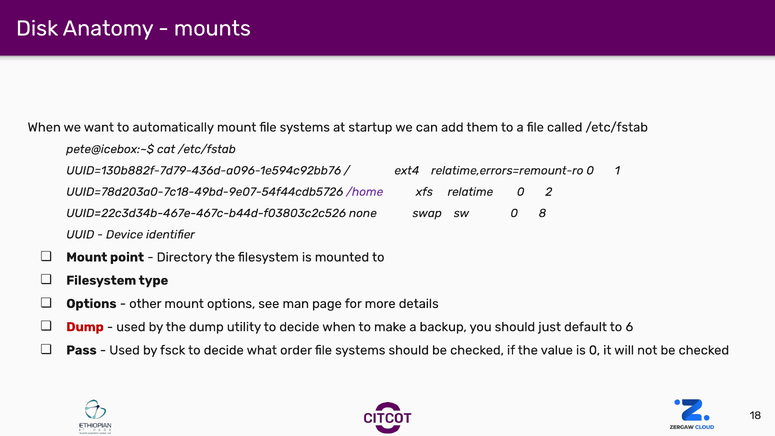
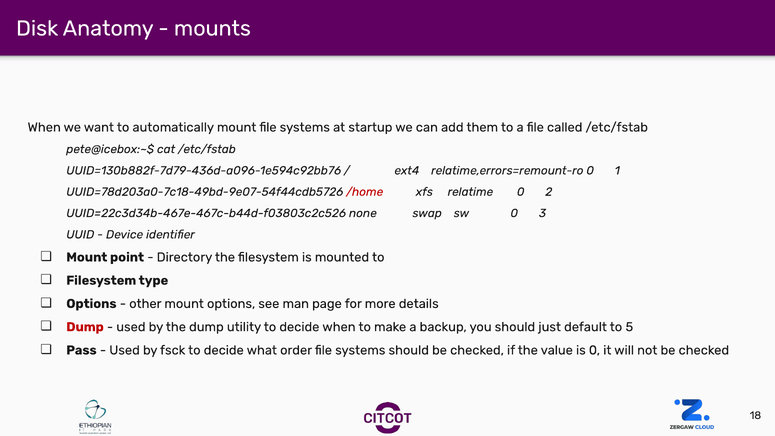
/home colour: purple -> red (365, 192)
8: 8 -> 3 (542, 213)
6: 6 -> 5 (629, 327)
